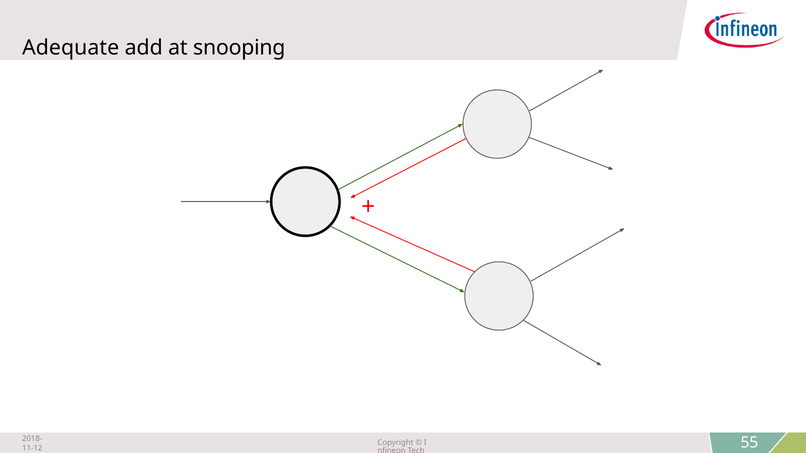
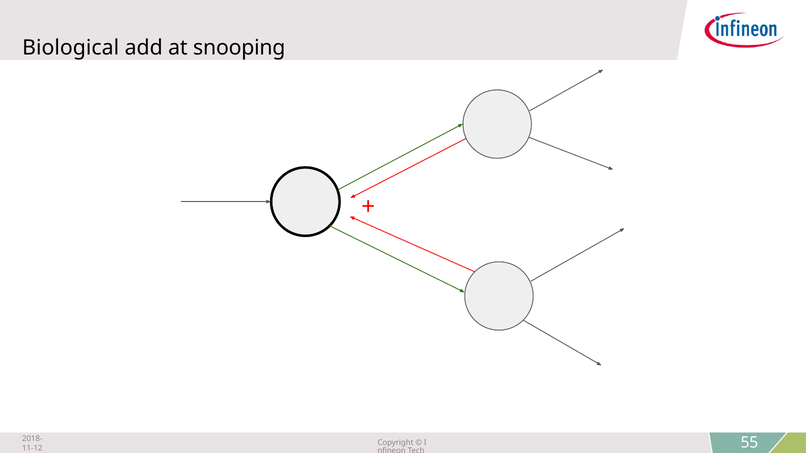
Adequate: Adequate -> Biological (71, 48)
